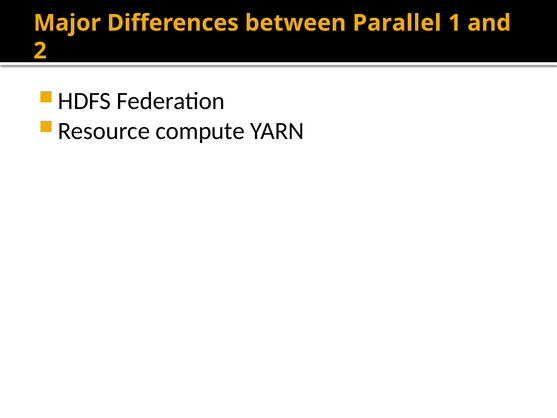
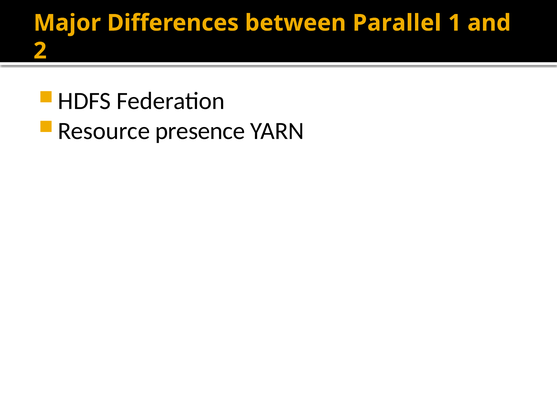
compute: compute -> presence (200, 131)
